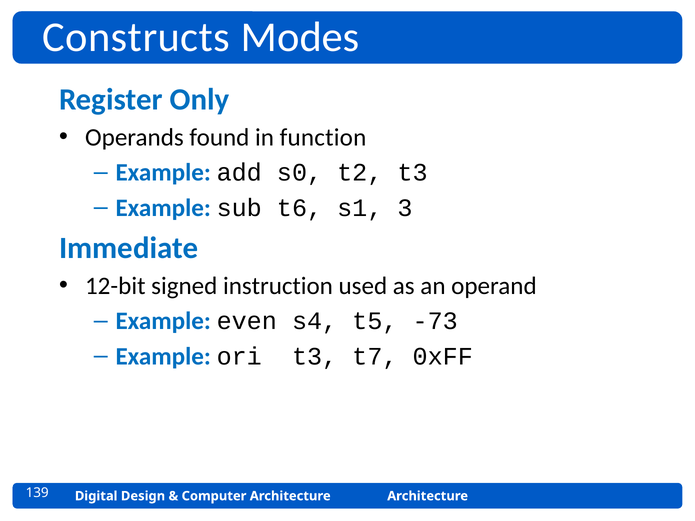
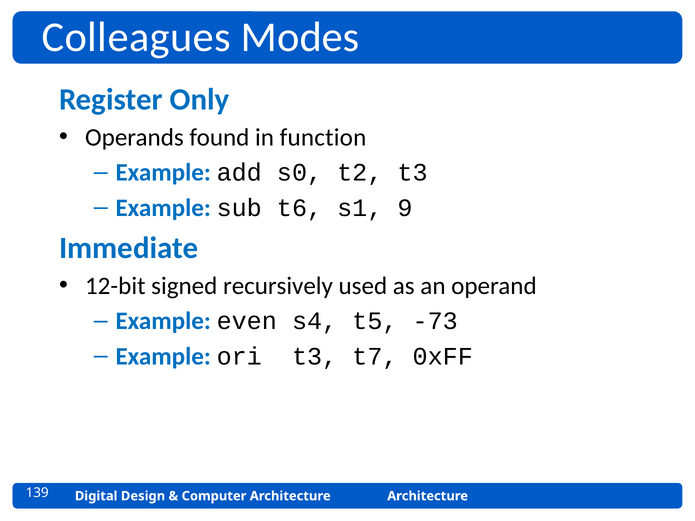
Constructs: Constructs -> Colleagues (136, 37)
3: 3 -> 9 (405, 208)
instruction: instruction -> recursively (278, 286)
